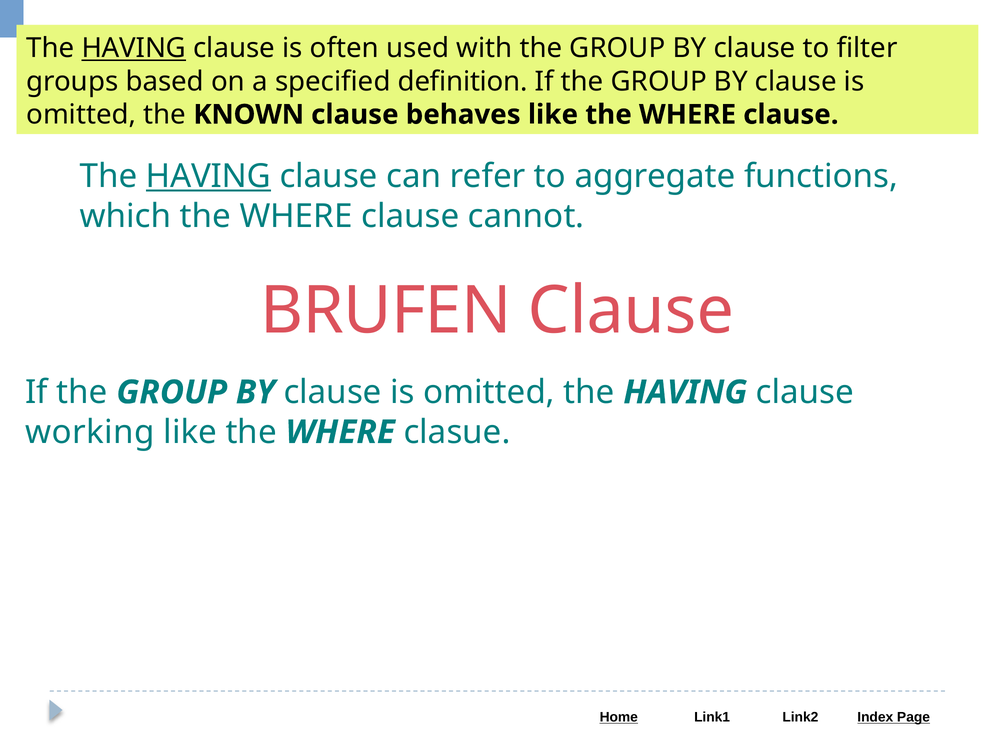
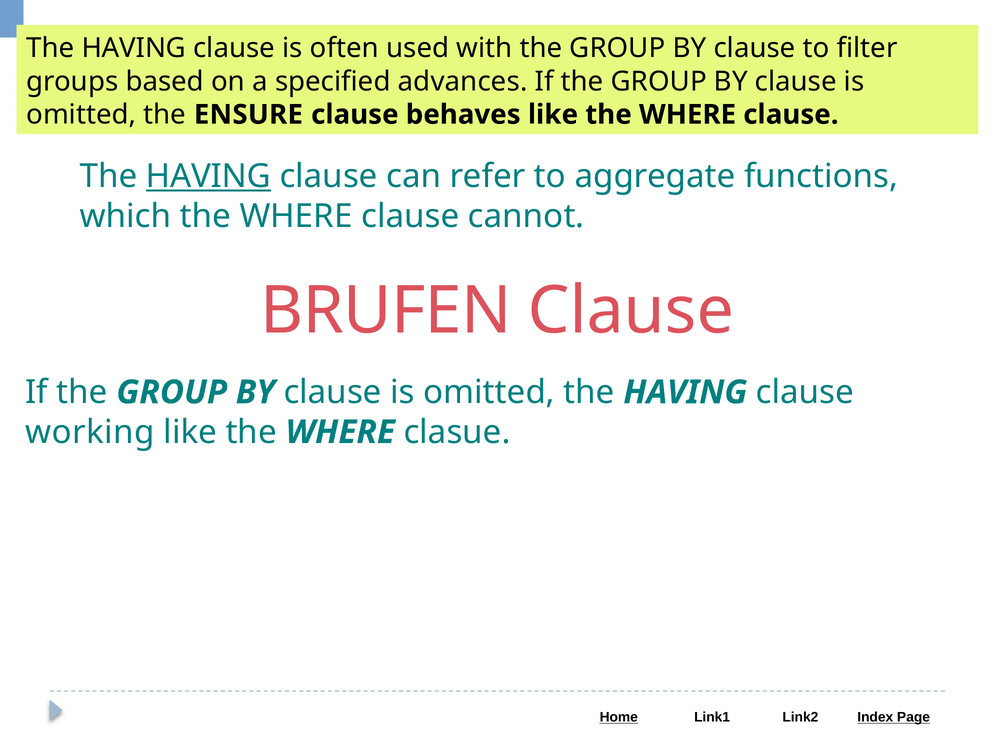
HAVING underline: present -> none (134, 48)
definition: definition -> advances (463, 81)
KNOWN: KNOWN -> ENSURE (248, 115)
